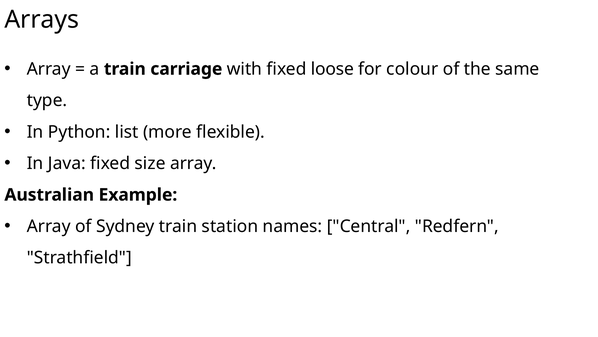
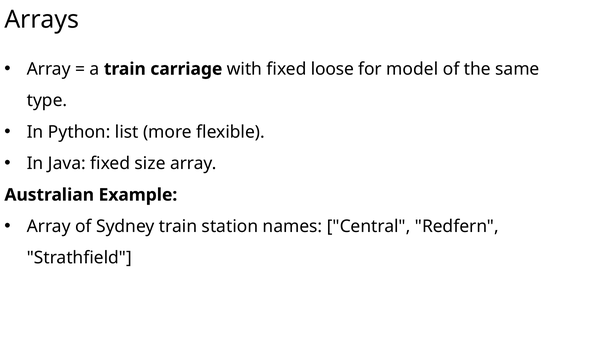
colour: colour -> model (412, 69)
